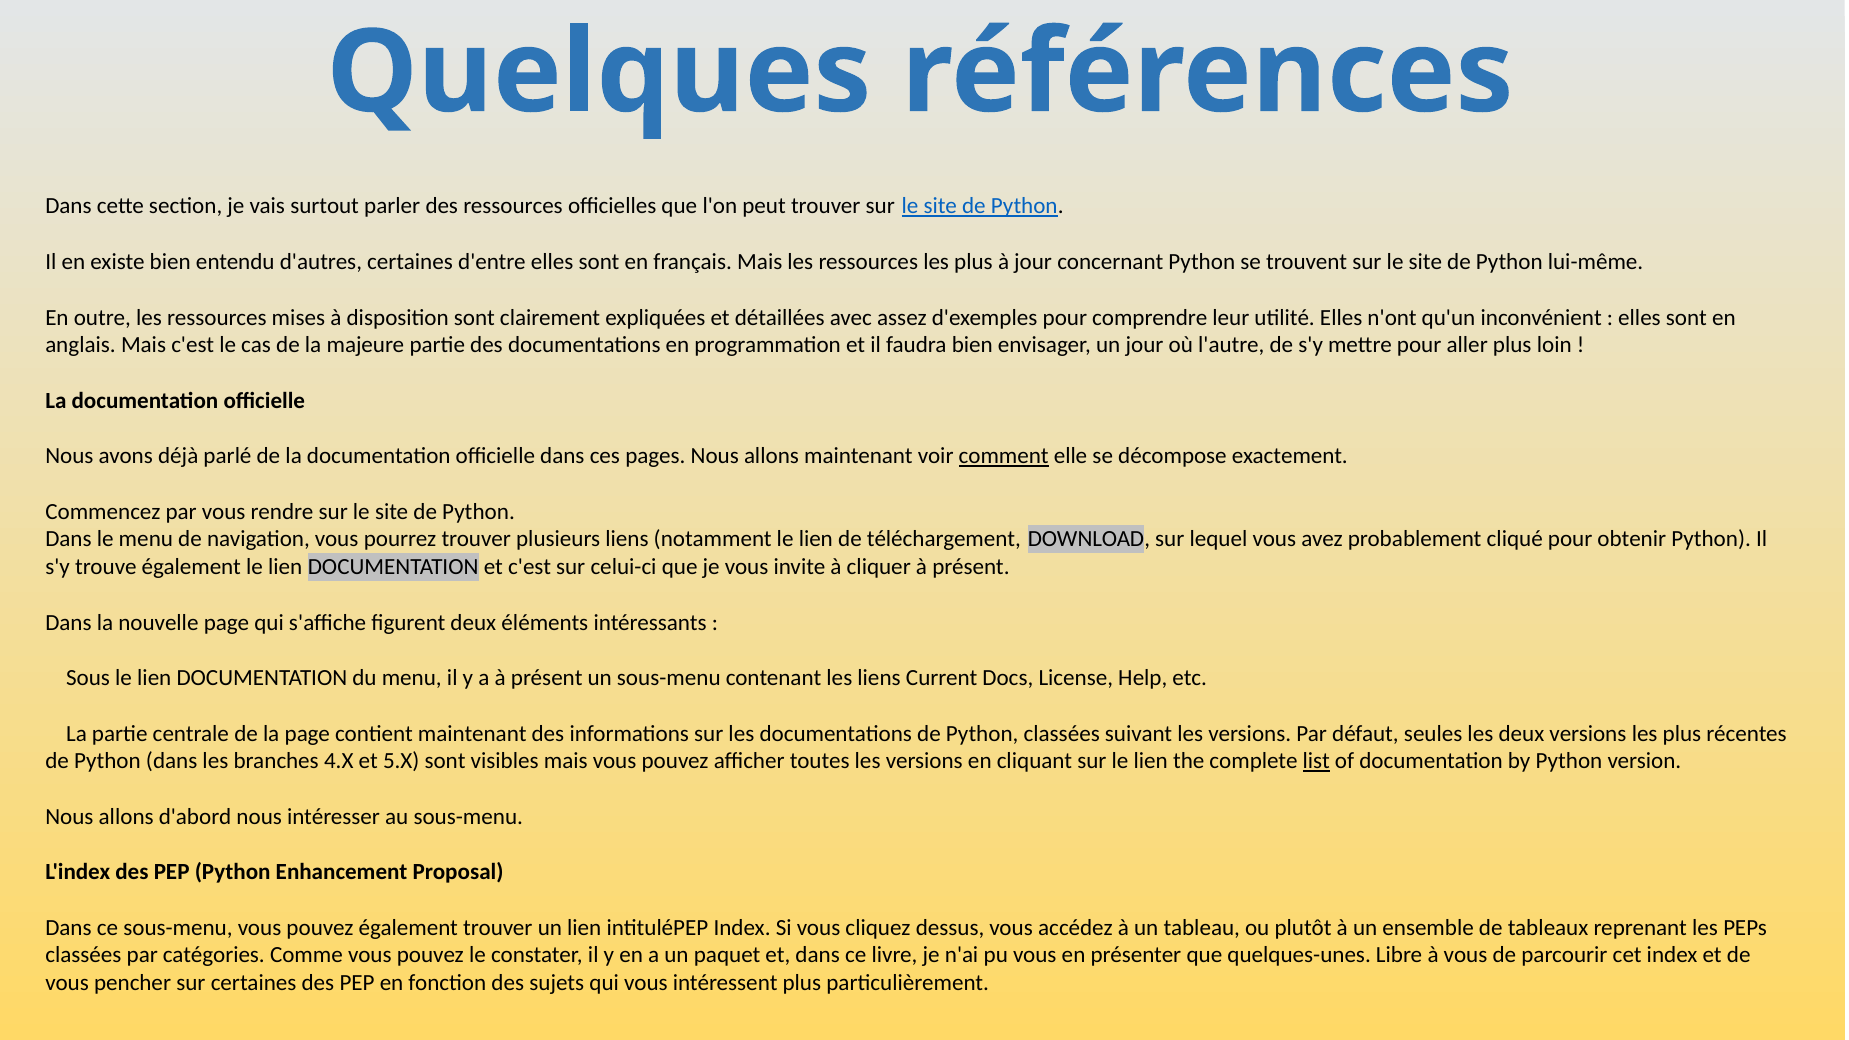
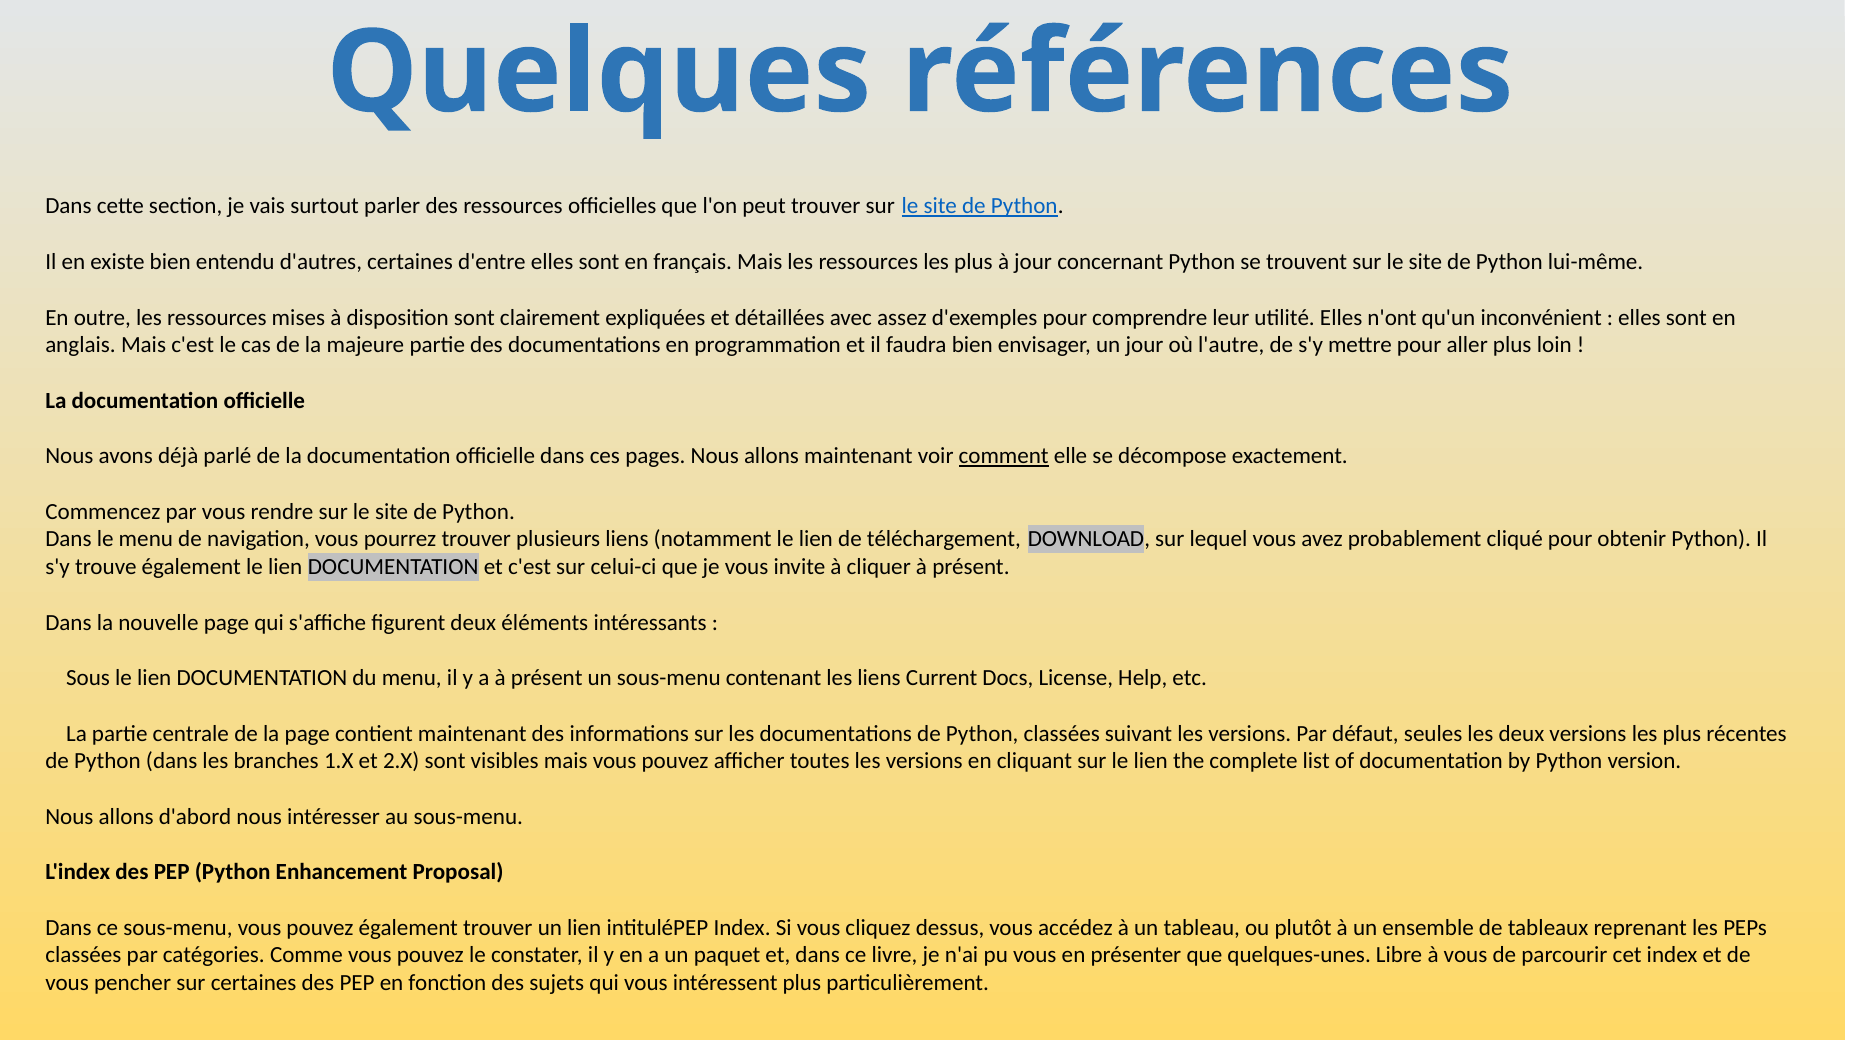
4.X: 4.X -> 1.X (339, 761)
5.X: 5.X -> 2.X (401, 761)
list underline: present -> none (1316, 761)
